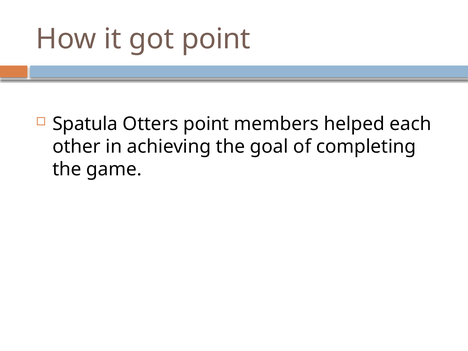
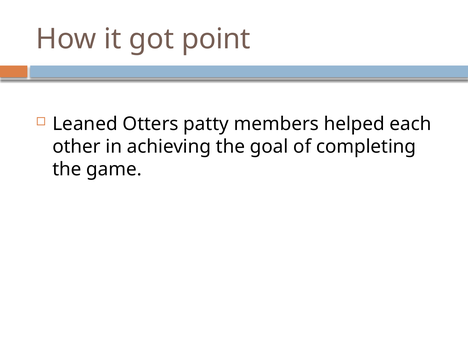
Spatula: Spatula -> Leaned (85, 124)
Otters point: point -> patty (206, 124)
